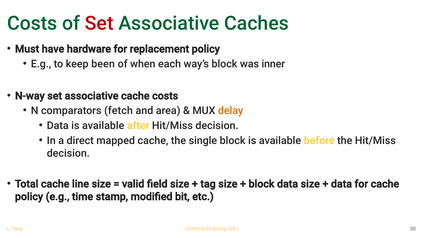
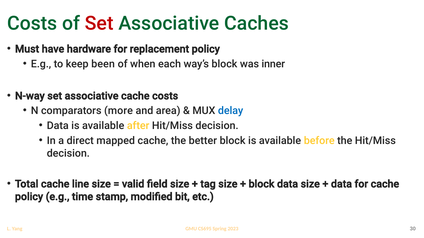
fetch: fetch -> more (119, 111)
delay colour: orange -> blue (231, 111)
single: single -> better (203, 141)
